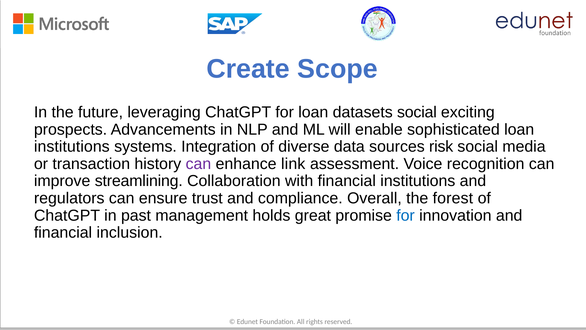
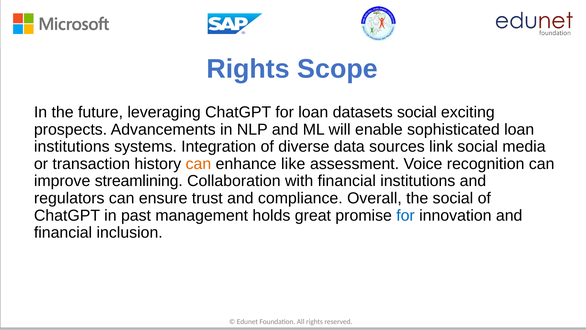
Create: Create -> Rights (248, 69)
risk: risk -> link (441, 146)
can colour: purple -> orange (198, 164)
link: link -> like (293, 164)
the forest: forest -> social (453, 198)
